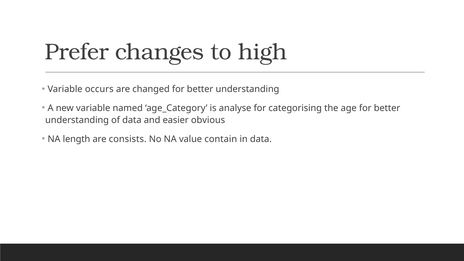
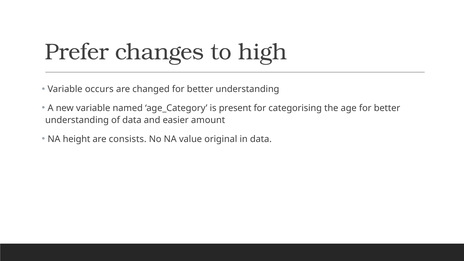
analyse: analyse -> present (235, 108)
obvious: obvious -> amount (208, 120)
length: length -> height (77, 139)
contain: contain -> original (221, 139)
